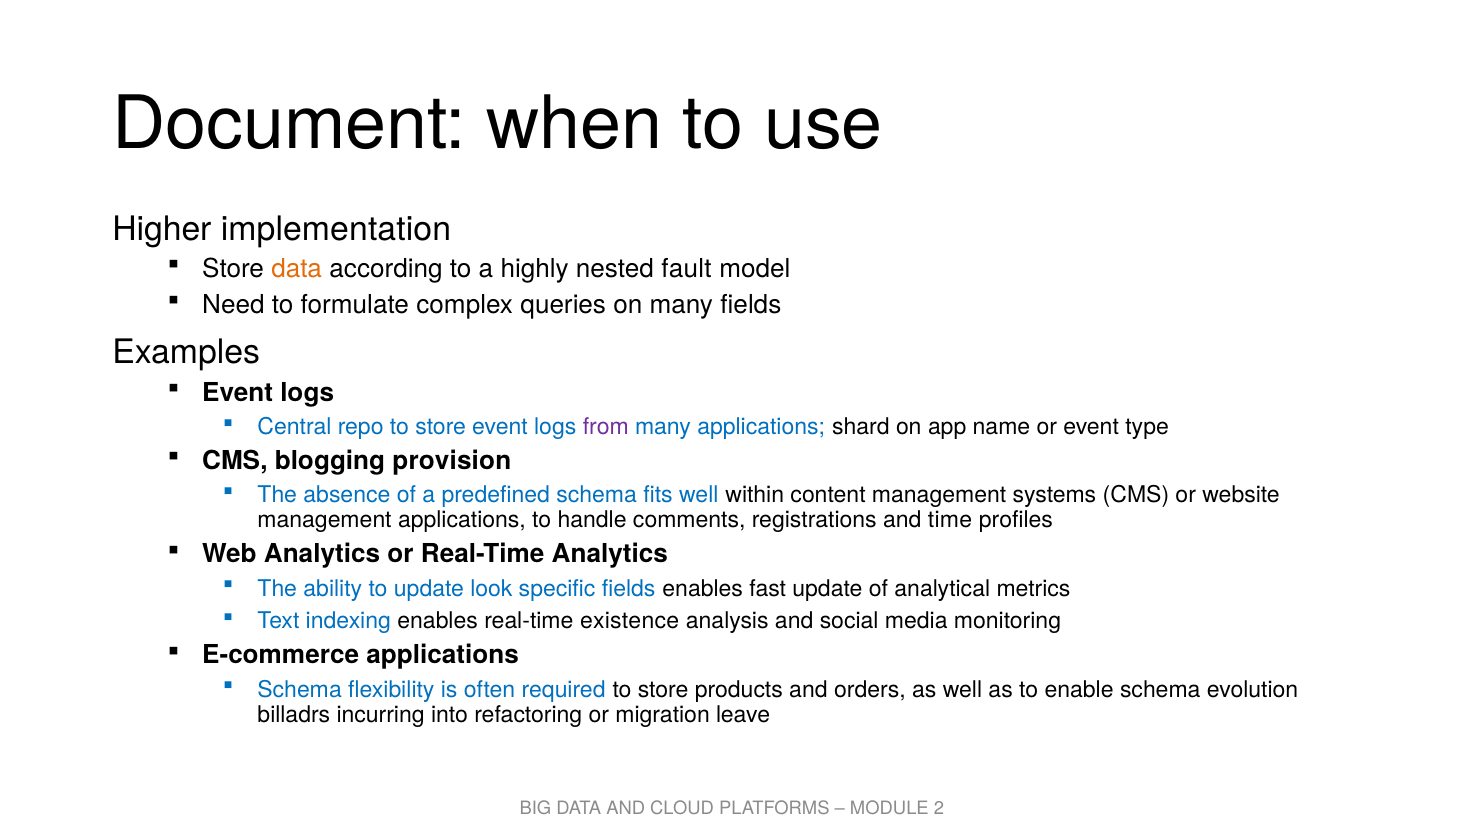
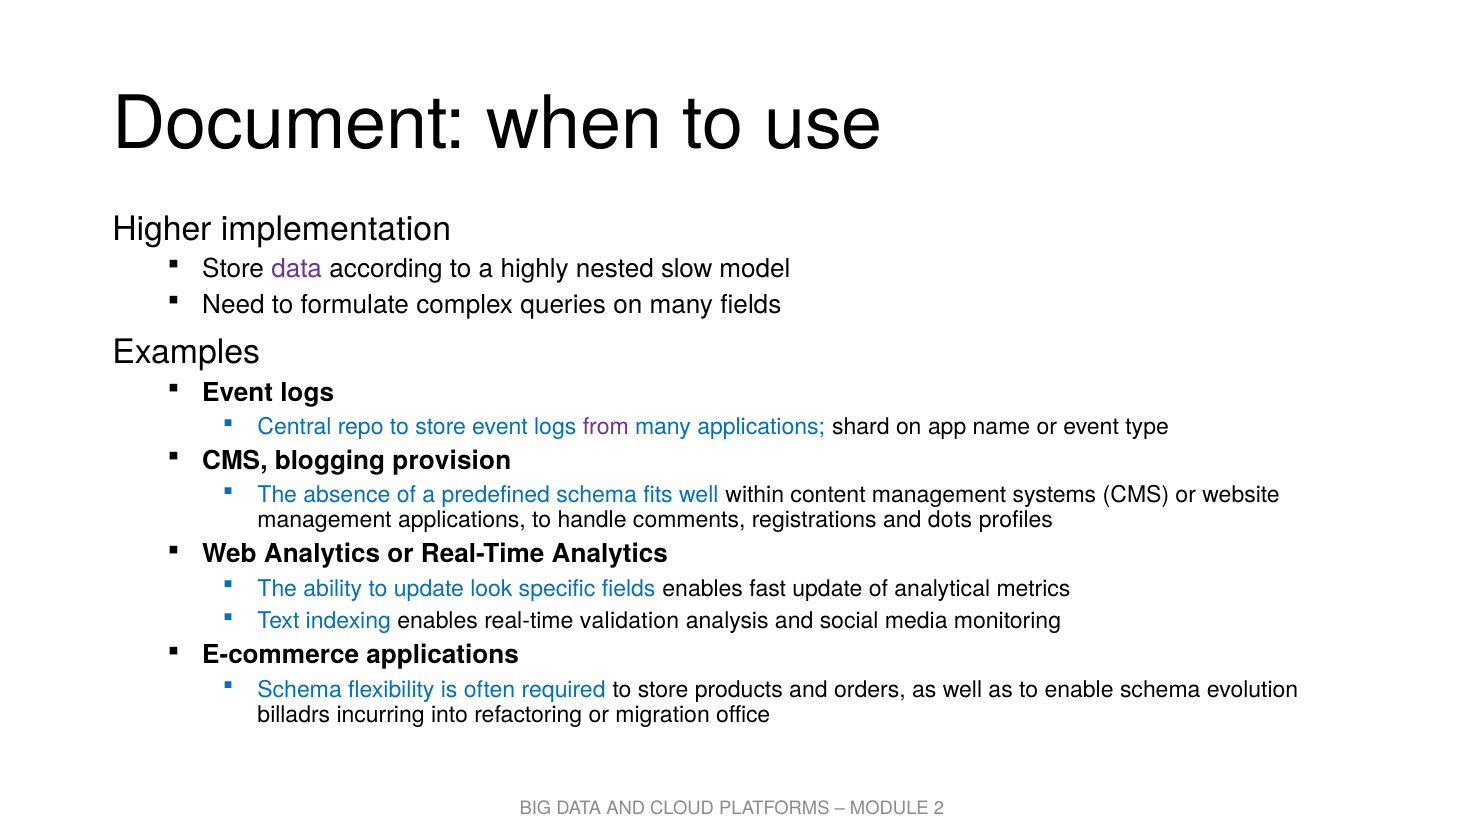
data colour: orange -> purple (297, 269)
fault: fault -> slow (687, 269)
time: time -> dots (950, 520)
existence: existence -> validation (630, 621)
leave: leave -> office (743, 715)
